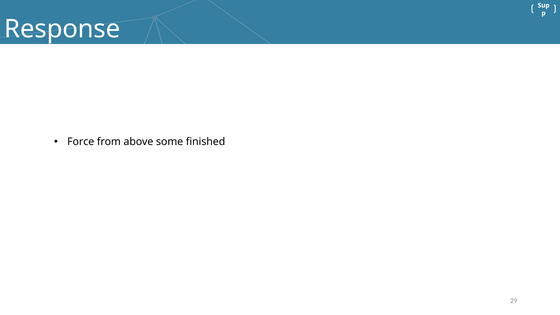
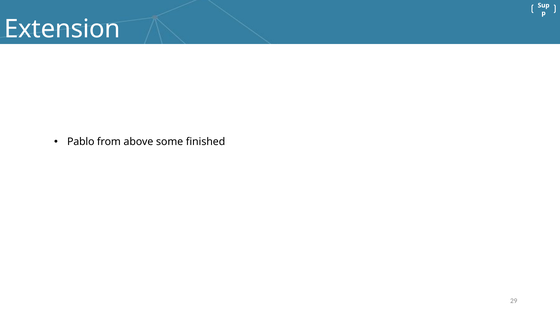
Response: Response -> Extension (62, 29)
Force: Force -> Pablo (81, 142)
